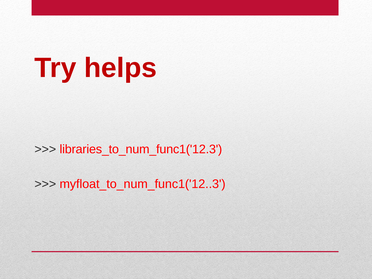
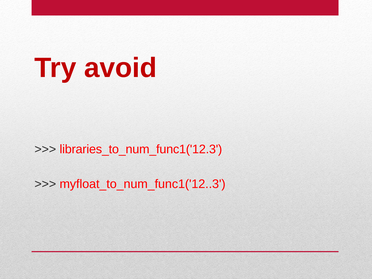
helps: helps -> avoid (120, 68)
